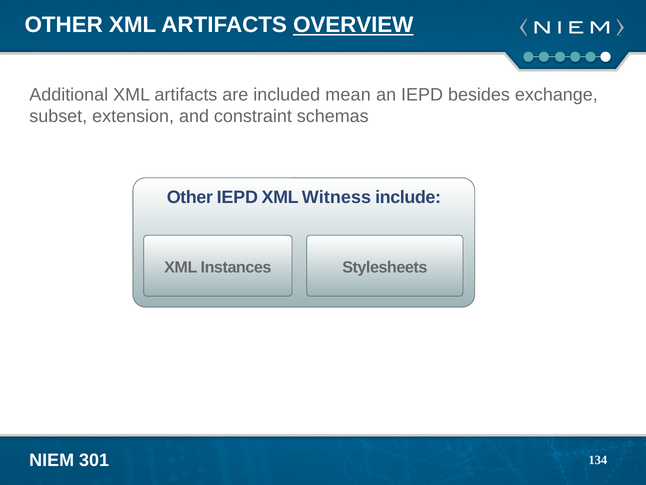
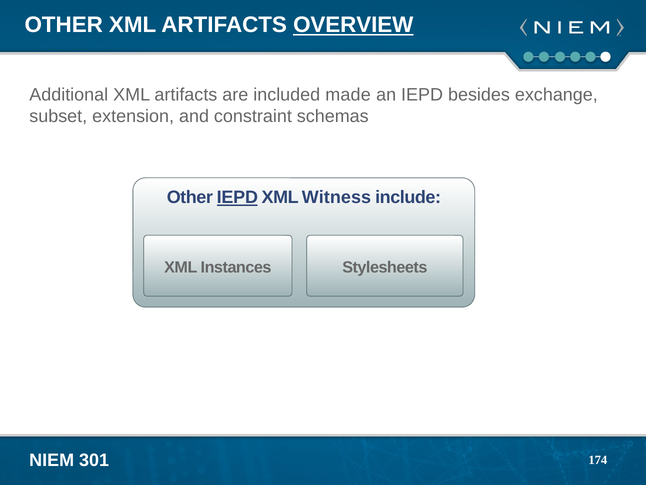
mean: mean -> made (348, 95)
IEPD underline: none -> present (237, 197)
134: 134 -> 174 (598, 460)
